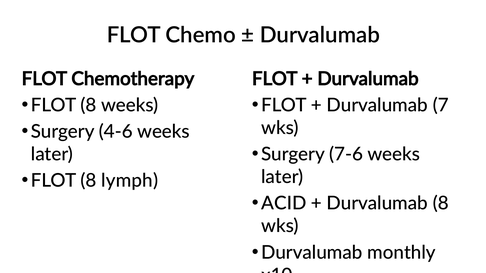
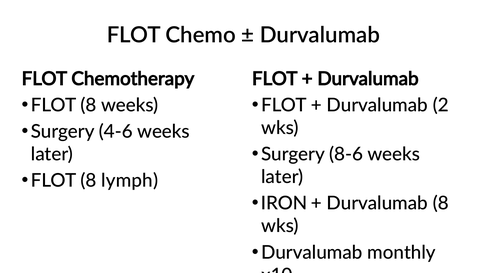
7: 7 -> 2 (441, 105)
7-6: 7-6 -> 8-6 (346, 155)
ACID: ACID -> IRON (284, 204)
